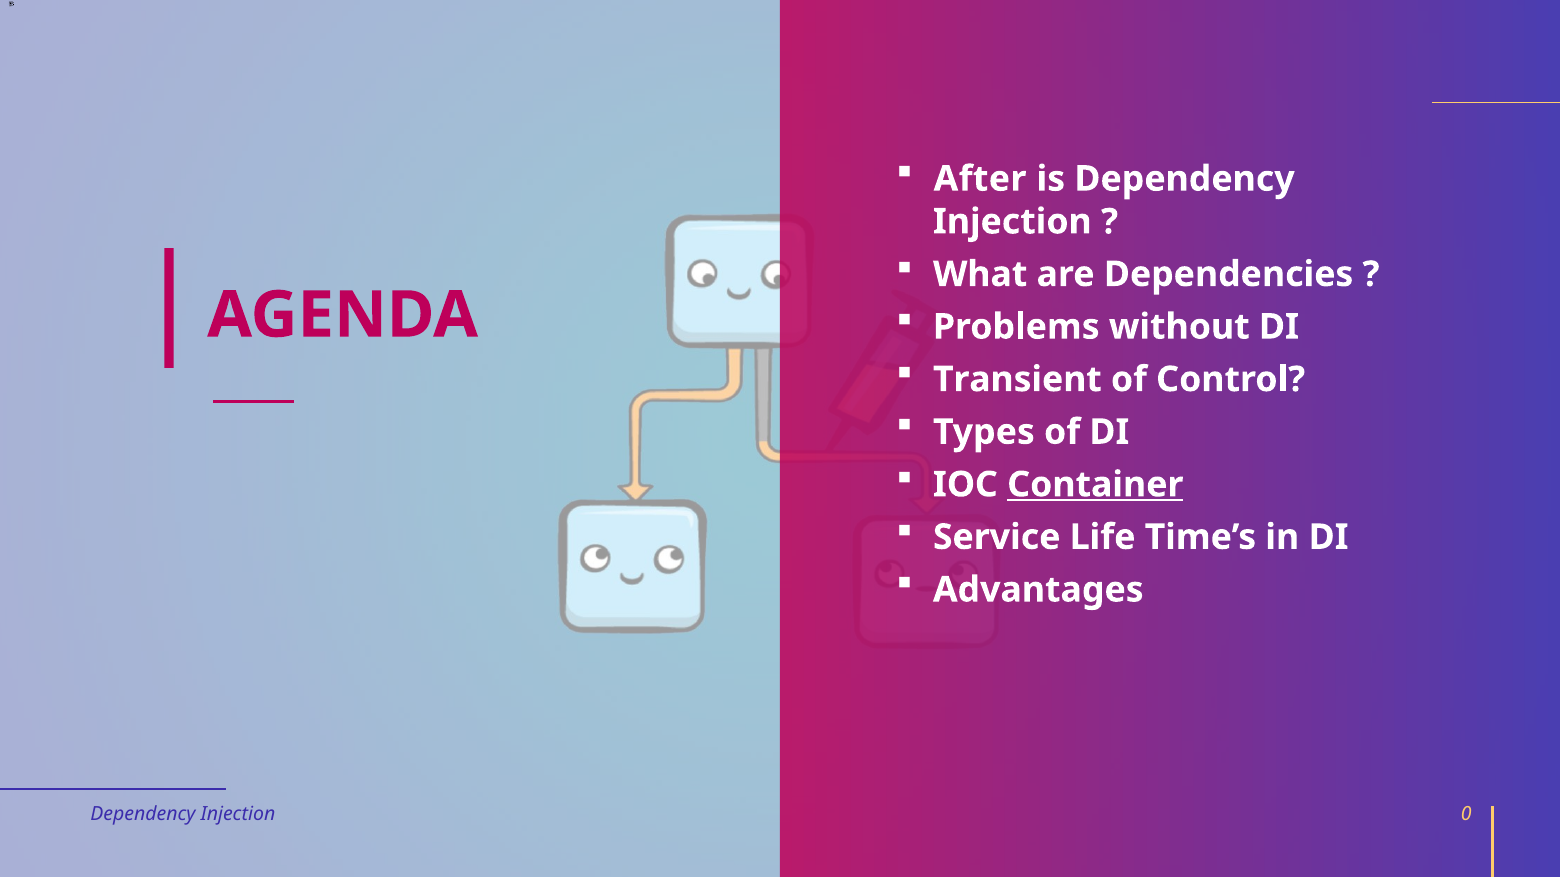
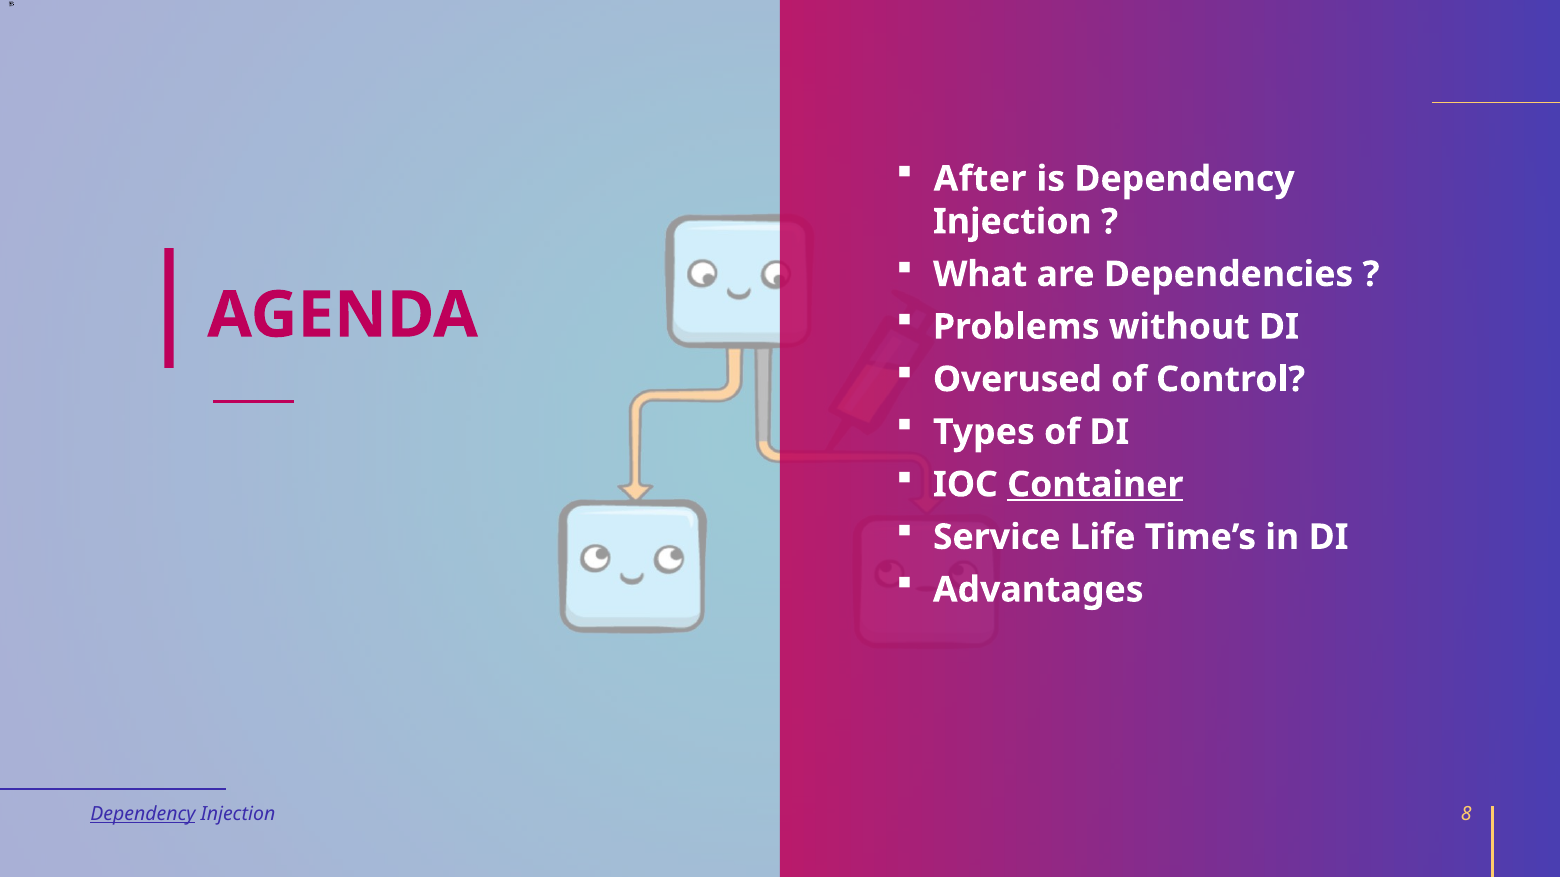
Transient: Transient -> Overused (1017, 380)
Dependency underline: none -> present (143, 815)
0: 0 -> 8 (1466, 815)
